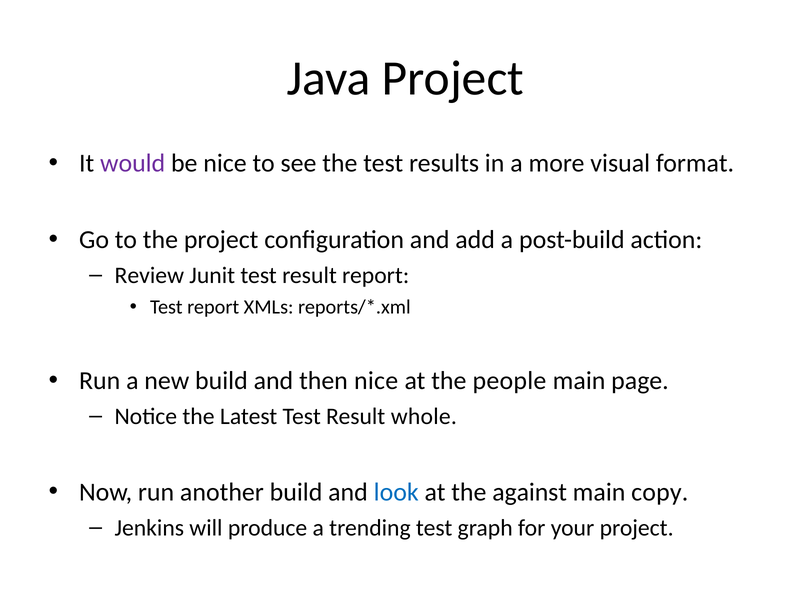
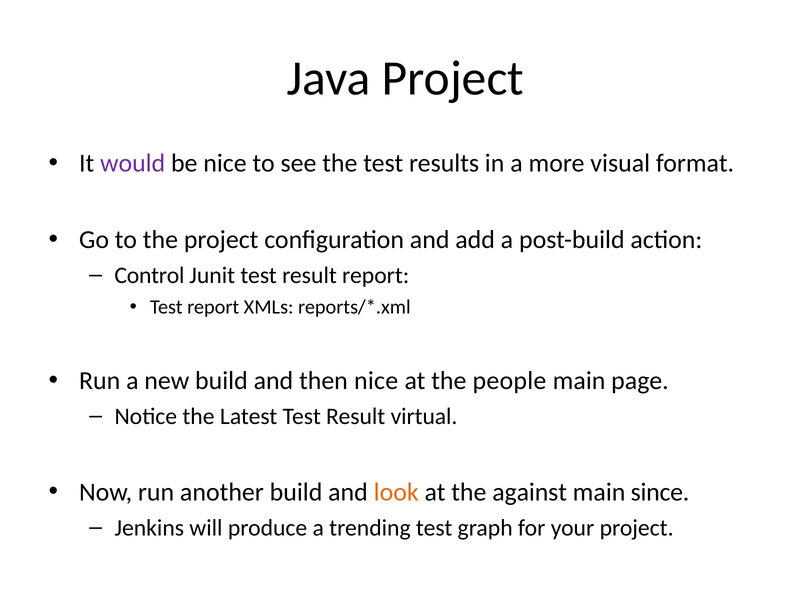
Review: Review -> Control (149, 276)
whole: whole -> virtual (424, 417)
look colour: blue -> orange (396, 492)
copy: copy -> since (660, 492)
